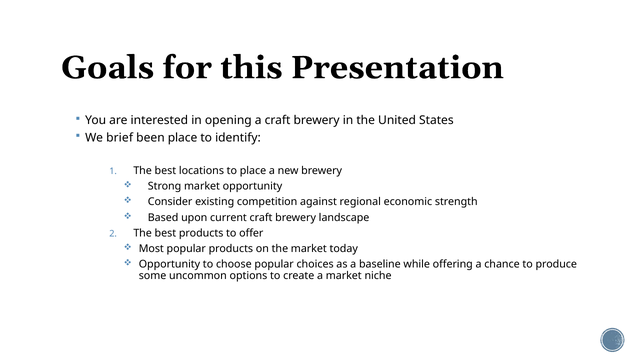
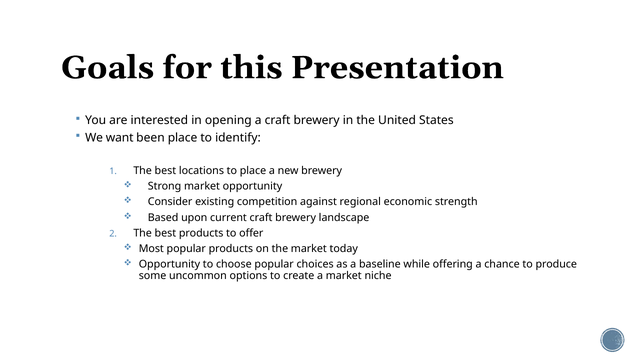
brief: brief -> want (120, 138)
